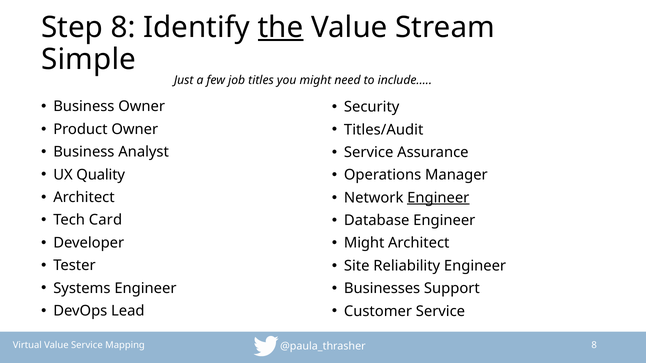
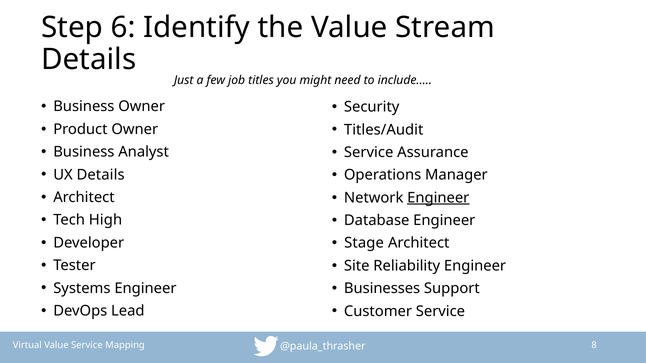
Step 8: 8 -> 6 (123, 27)
the underline: present -> none (281, 27)
Simple: Simple -> Details (89, 59)
UX Quality: Quality -> Details (101, 175)
Card: Card -> High (105, 220)
Might: Might -> Stage (364, 243)
